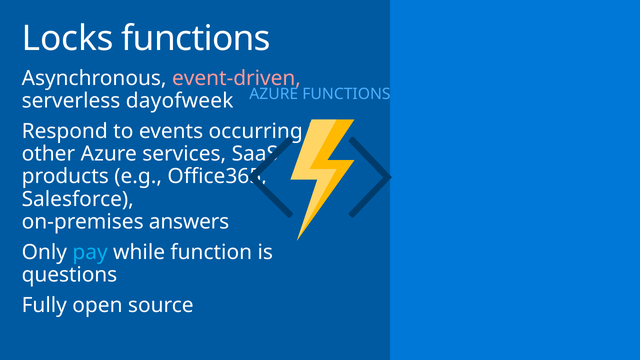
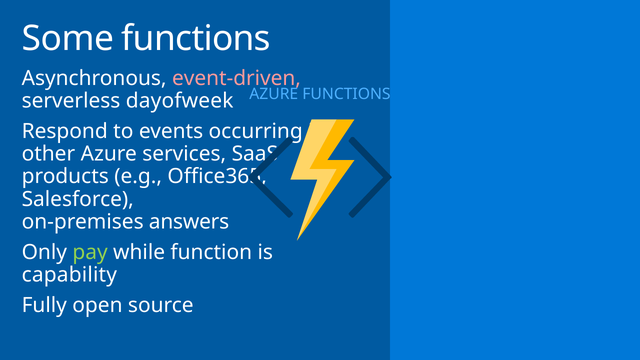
Locks: Locks -> Some (68, 39)
pay colour: light blue -> light green (90, 252)
questions: questions -> capability (69, 275)
